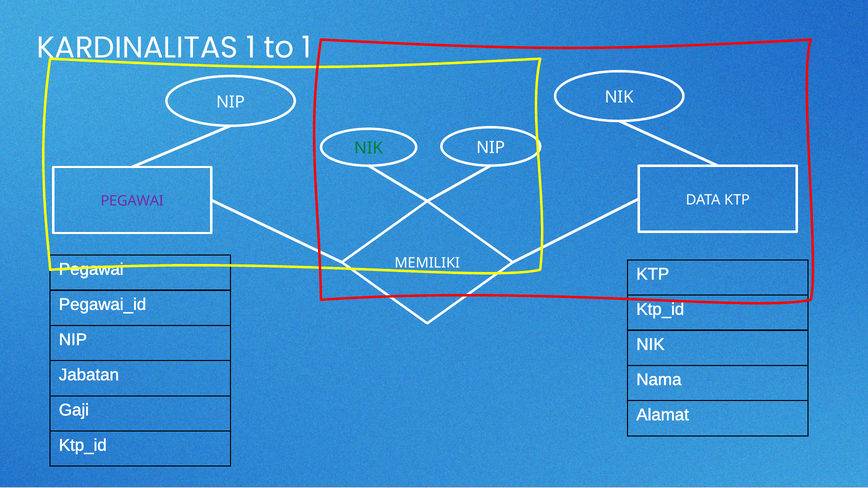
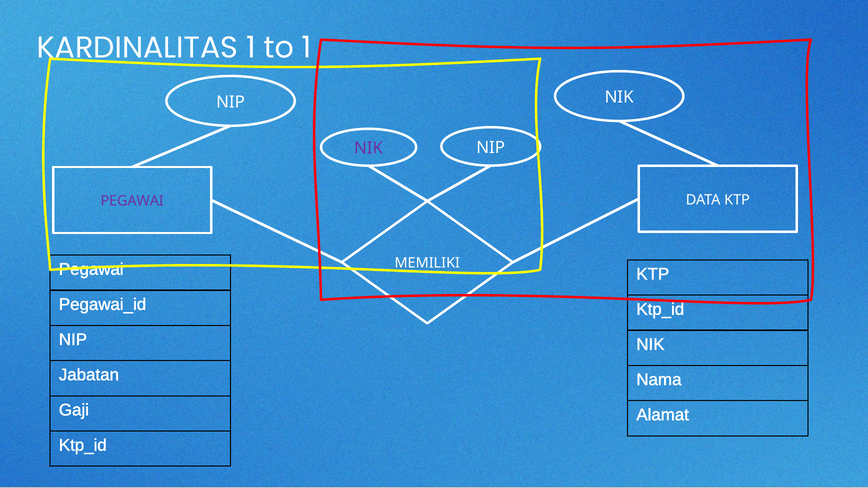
NIK colour: green -> purple (369, 148)
